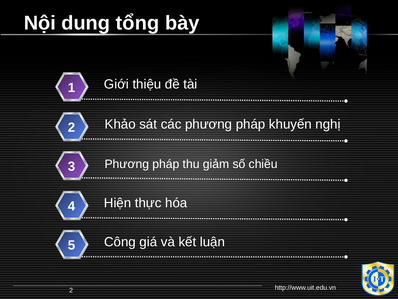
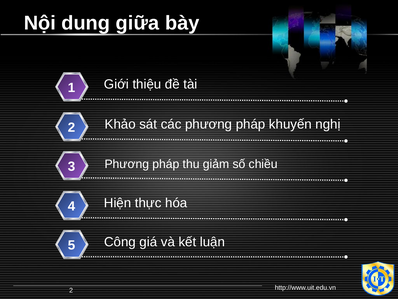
tổng: tổng -> giữa (137, 23)
